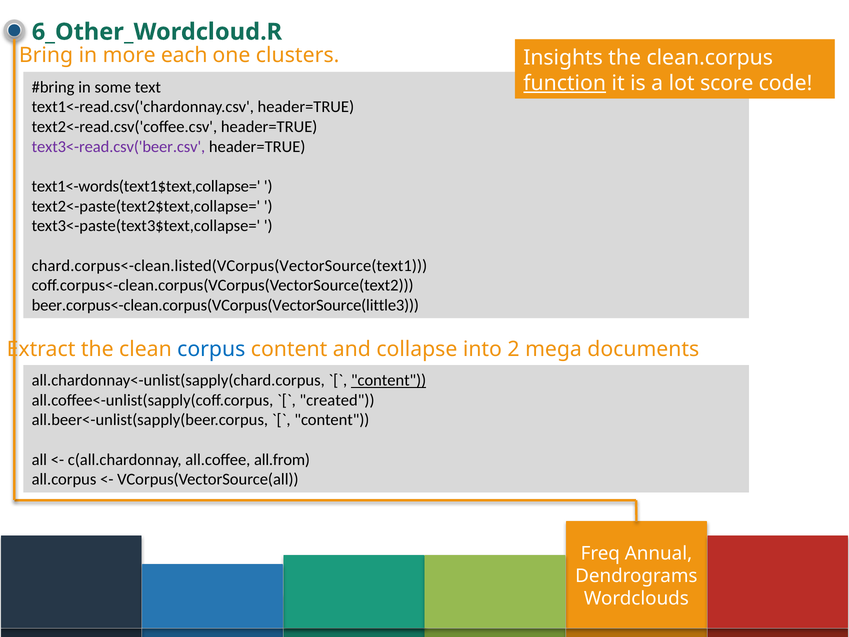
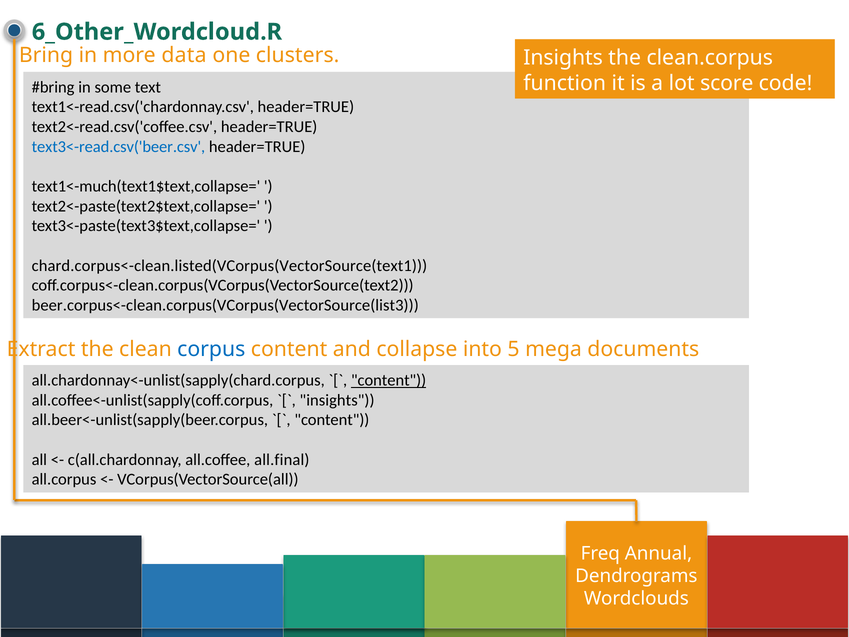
each: each -> data (184, 55)
function underline: present -> none (565, 83)
text3<-read.csv('beer.csv colour: purple -> blue (118, 147)
text1<-words(text1$text,collapse=: text1<-words(text1$text,collapse= -> text1<-much(text1$text,collapse= (146, 186)
beer.corpus<-clean.corpus(VCorpus(VectorSource(little3: beer.corpus<-clean.corpus(VCorpus(VectorSource(little3 -> beer.corpus<-clean.corpus(VCorpus(VectorSource(list3 (225, 305)
2: 2 -> 5 (514, 349)
created: created -> insights (337, 400)
all.from: all.from -> all.final (282, 459)
